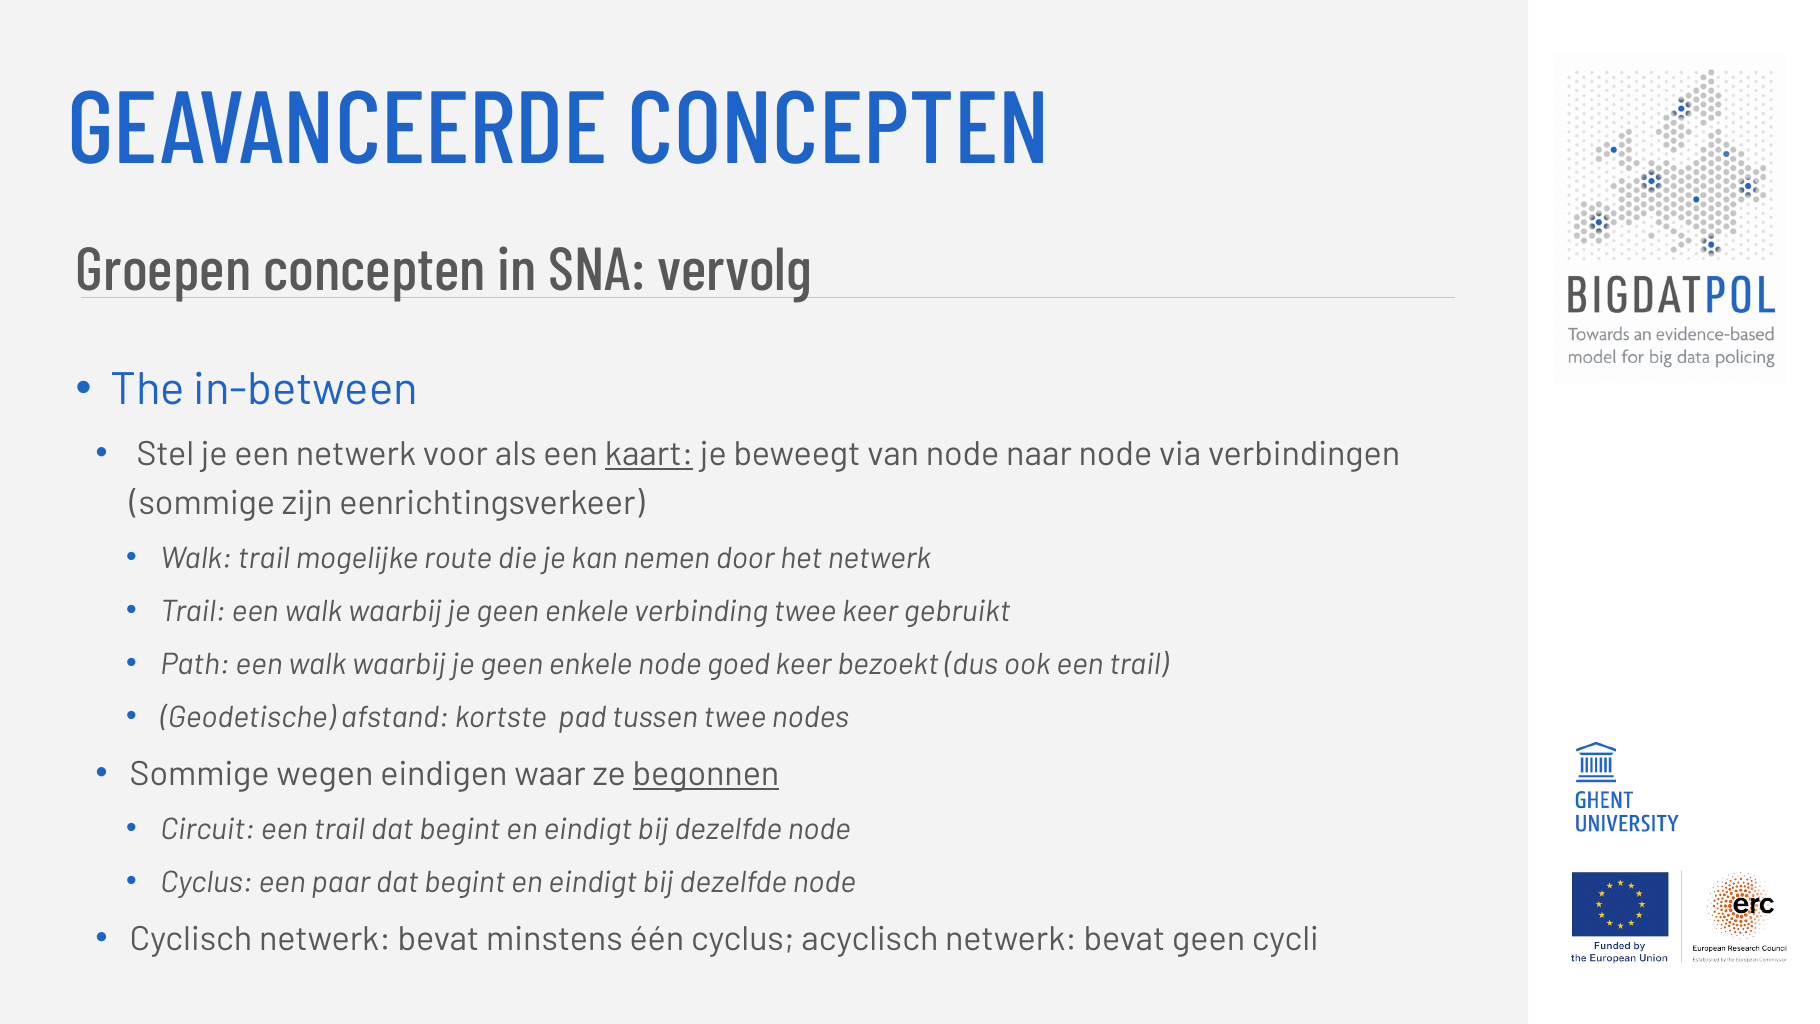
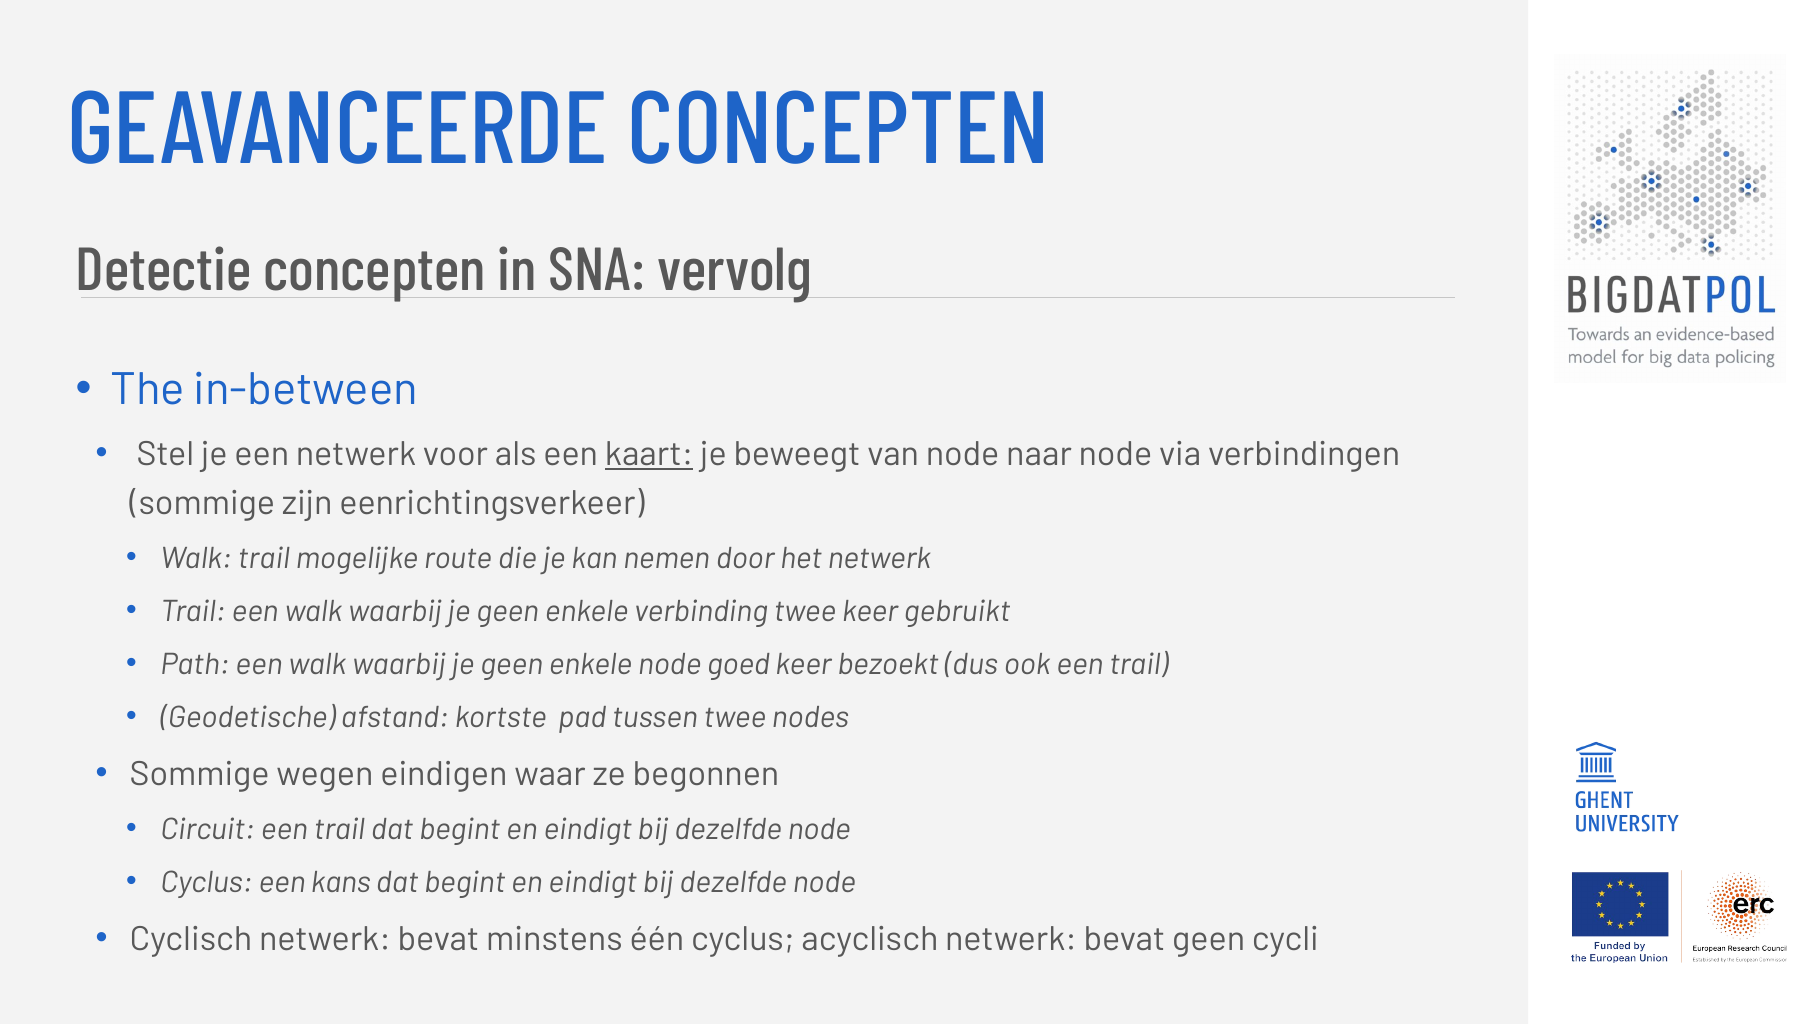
Groepen: Groepen -> Detectie (164, 270)
begonnen underline: present -> none (706, 774)
paar: paar -> kans (341, 882)
